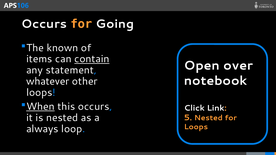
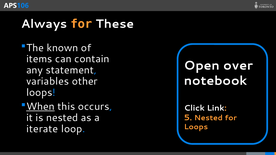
Occurs: Occurs -> Always (44, 24)
Going: Going -> These (115, 24)
contain underline: present -> none (92, 59)
whatever: whatever -> variables (48, 81)
always: always -> iterate (42, 129)
